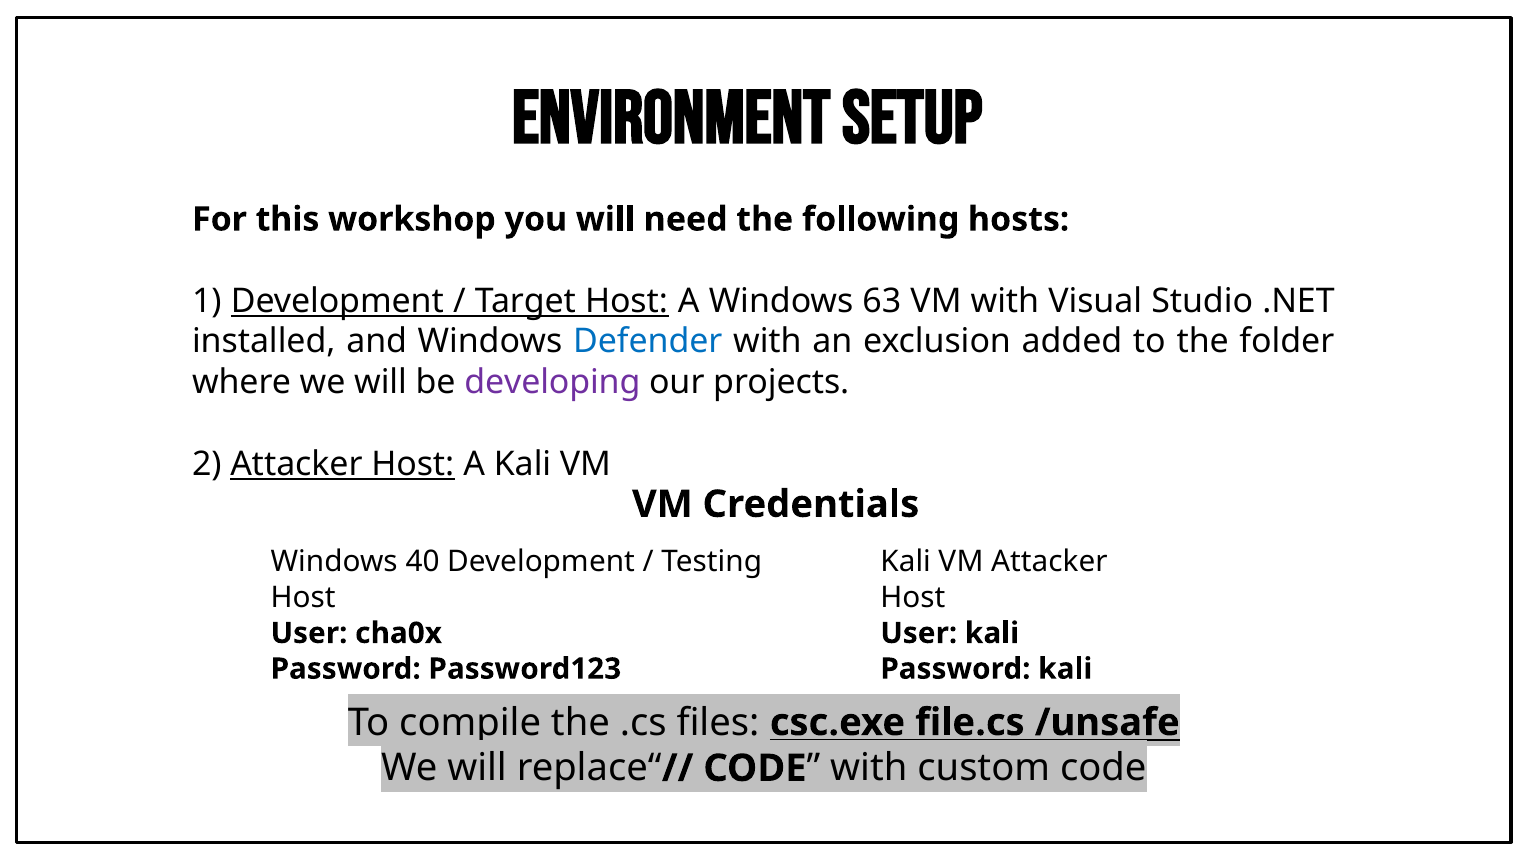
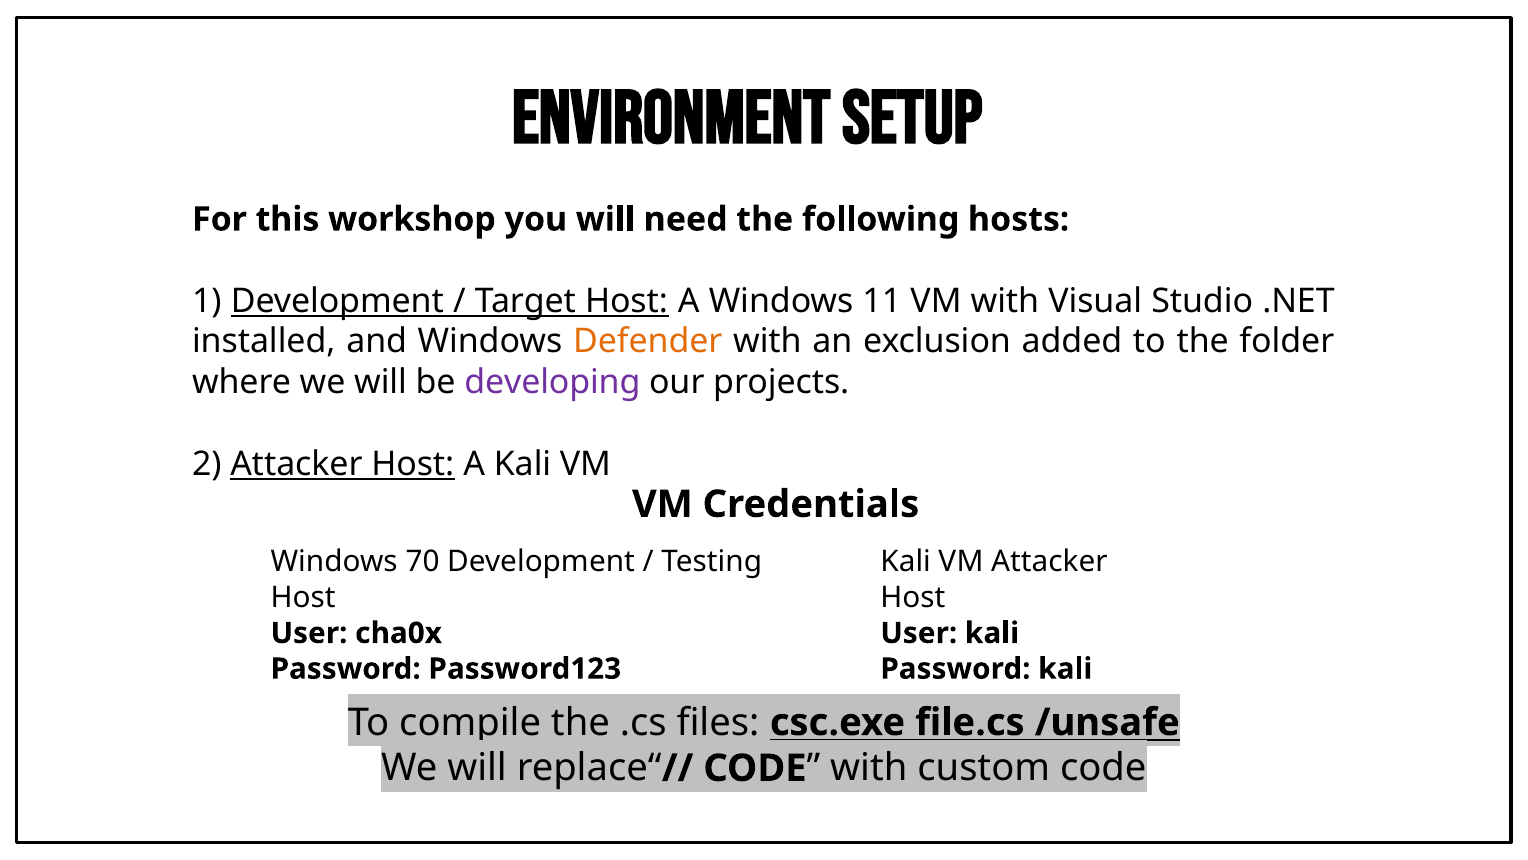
63: 63 -> 11 (882, 301)
Defender colour: blue -> orange (648, 341)
40: 40 -> 70 (423, 562)
